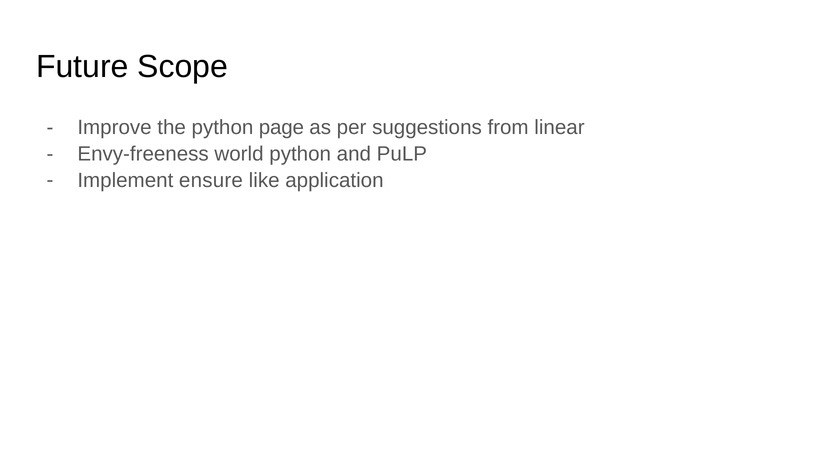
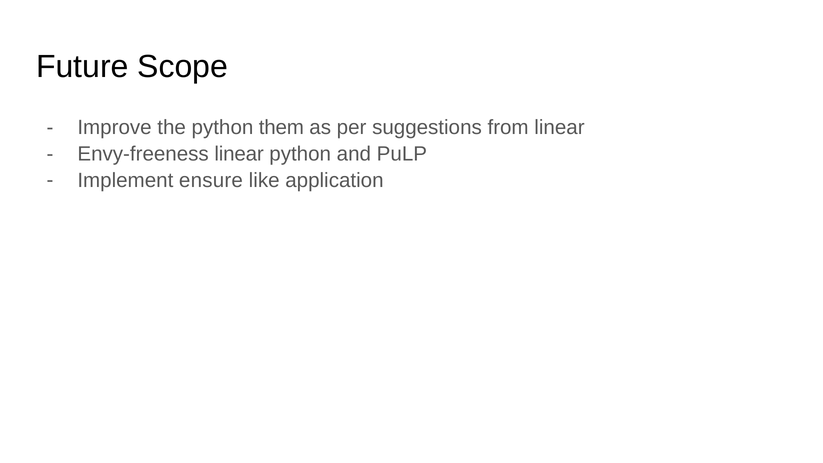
page: page -> them (281, 127)
Envy-freeness world: world -> linear (239, 154)
